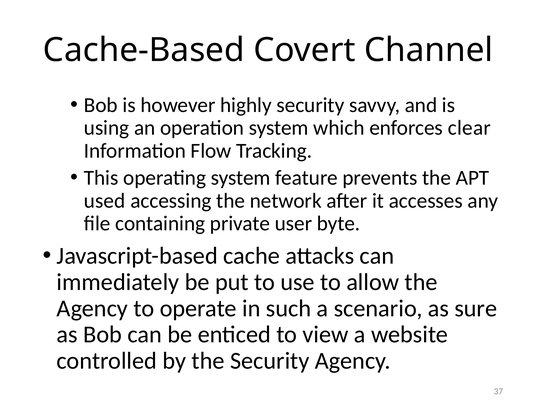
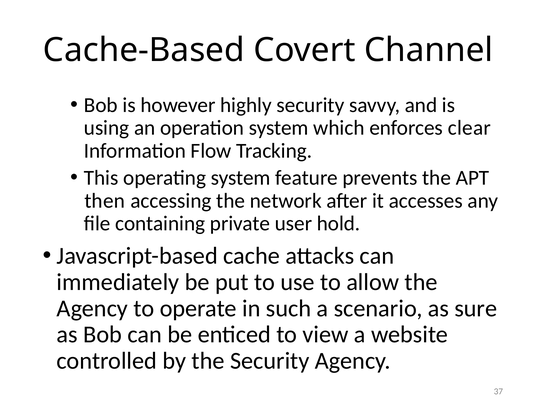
used: used -> then (105, 200)
byte: byte -> hold (339, 223)
